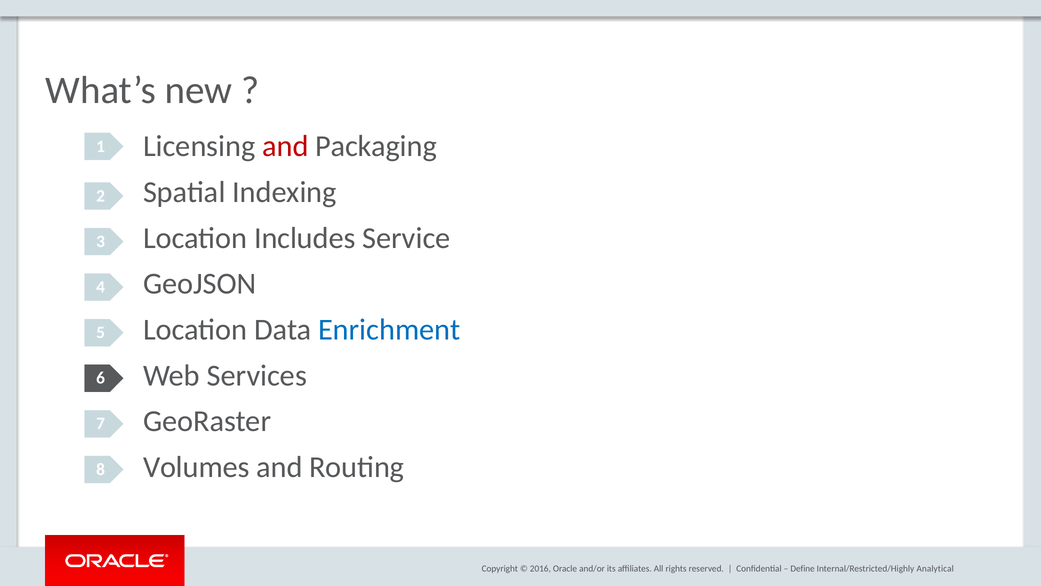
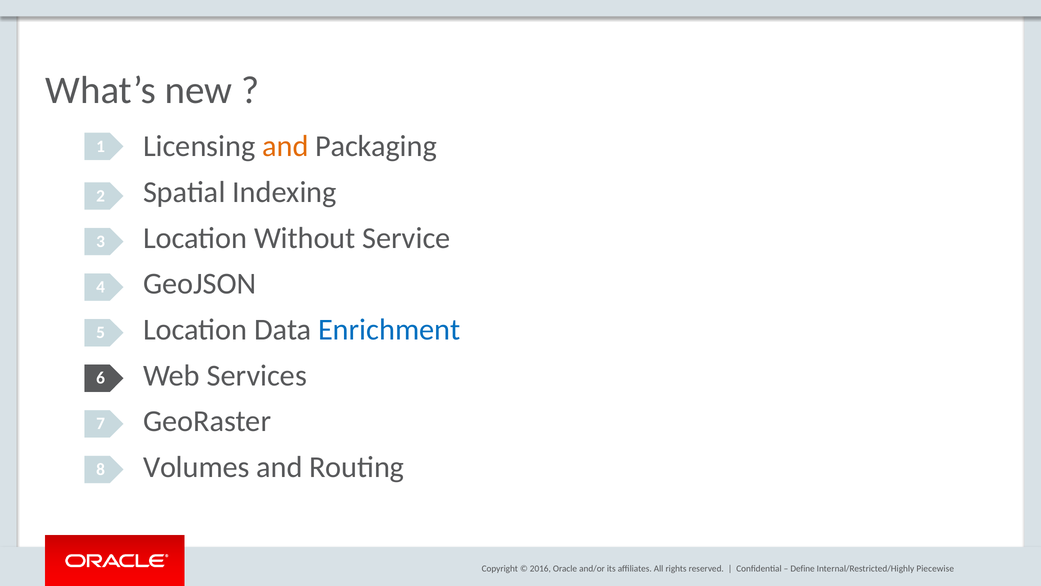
and colour: red -> orange (285, 146)
Includes: Includes -> Without (305, 238)
Analytical: Analytical -> Piecewise (935, 568)
